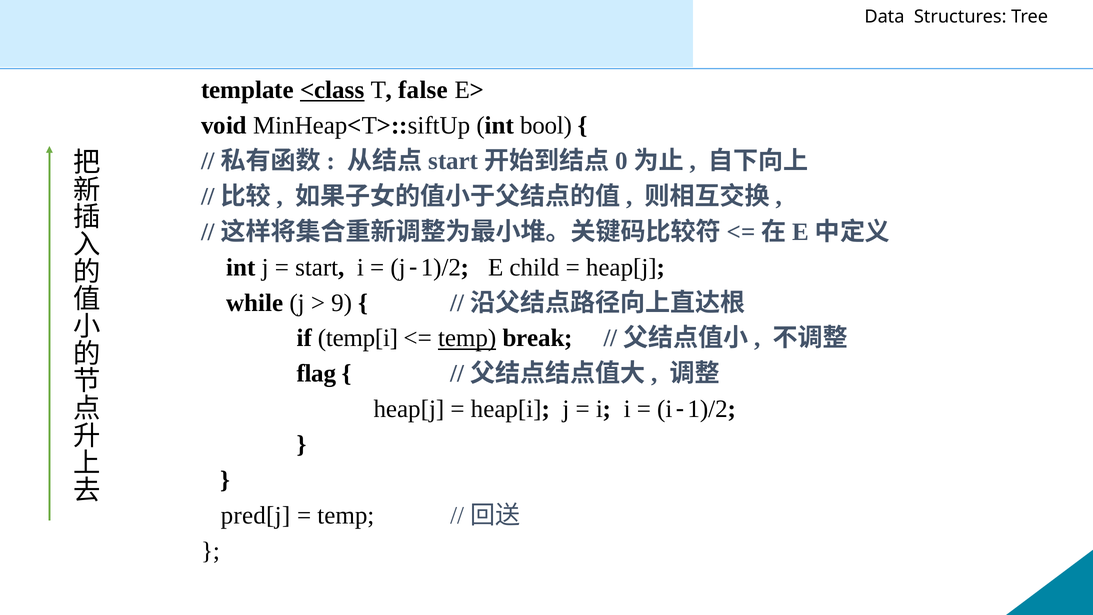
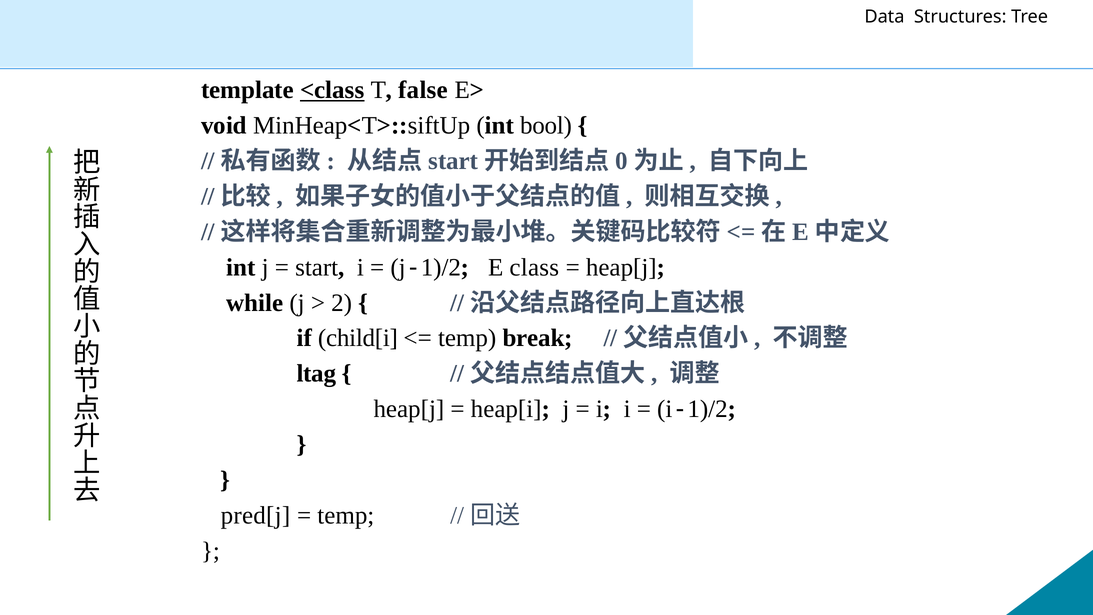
child: child -> class (534, 267)
9: 9 -> 2 (342, 303)
temp[i: temp[i -> child[i (358, 338)
temp underline: present -> none (467, 338)
flag: flag -> ltag (316, 374)
